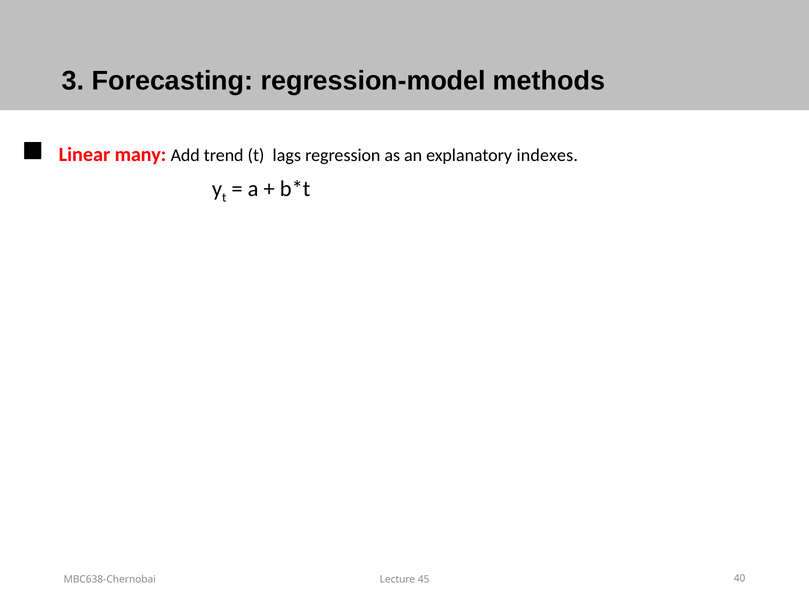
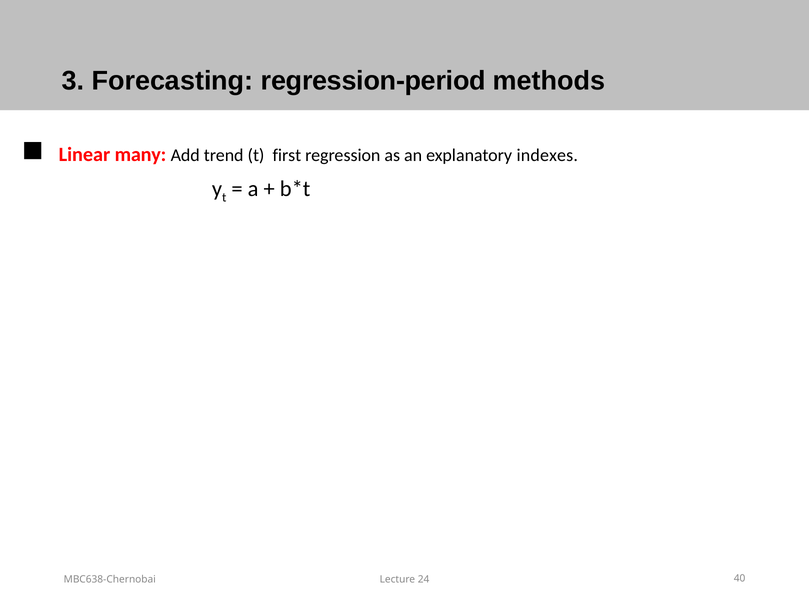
regression-model: regression-model -> regression-period (373, 81)
lags: lags -> first (287, 155)
45: 45 -> 24 (424, 579)
